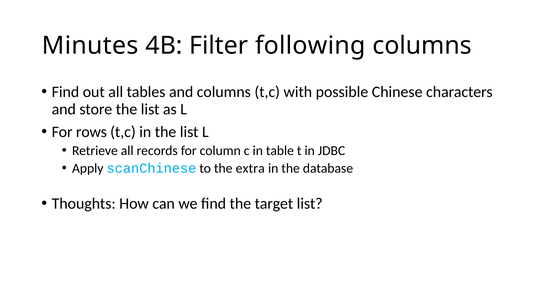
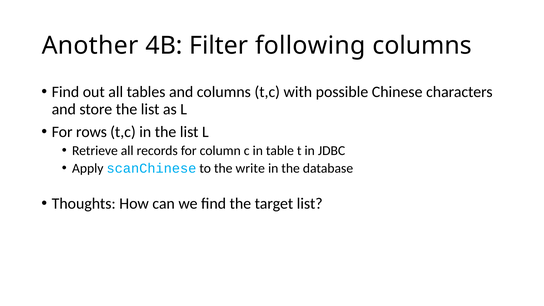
Minutes: Minutes -> Another (90, 46)
extra: extra -> write (250, 168)
